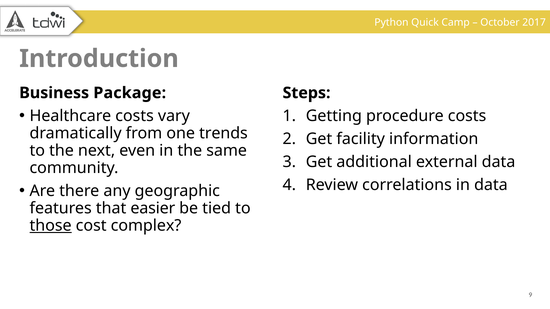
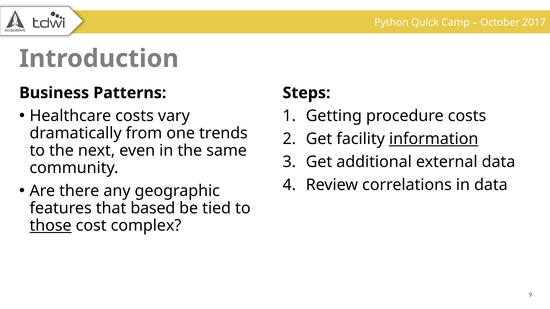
Package: Package -> Patterns (130, 93)
information underline: none -> present (434, 139)
easier: easier -> based (153, 208)
